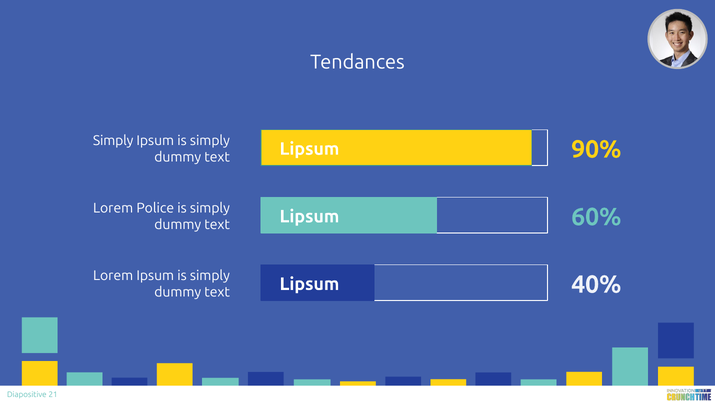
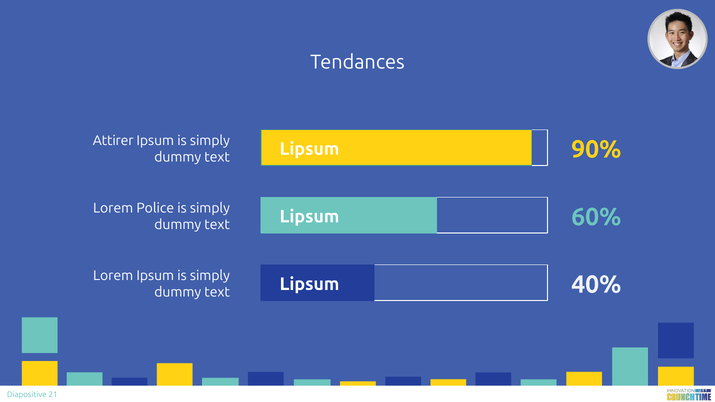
Simply: Simply -> Attirer (113, 140)
